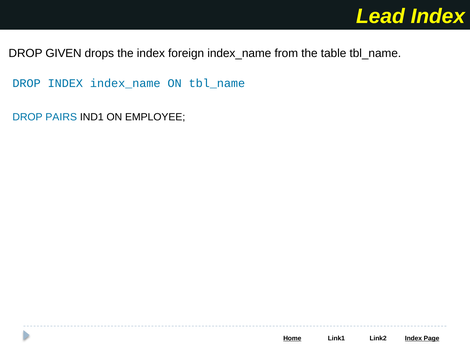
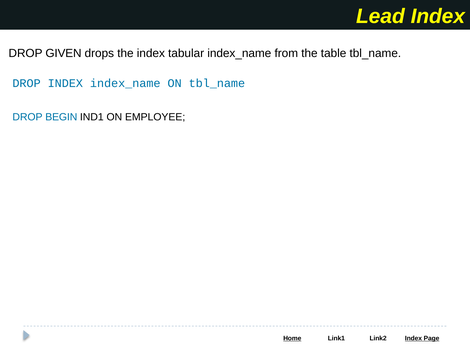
foreign: foreign -> tabular (186, 53)
PAIRS: PAIRS -> BEGIN (61, 117)
